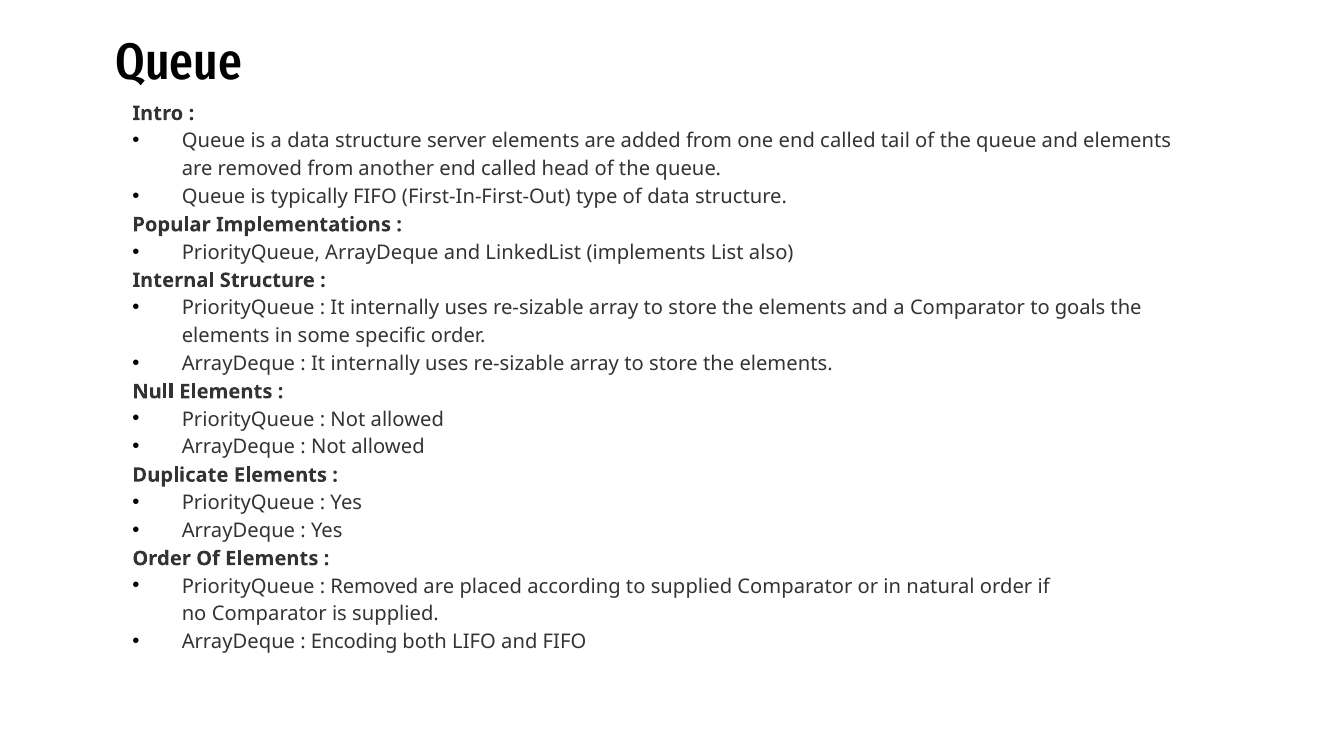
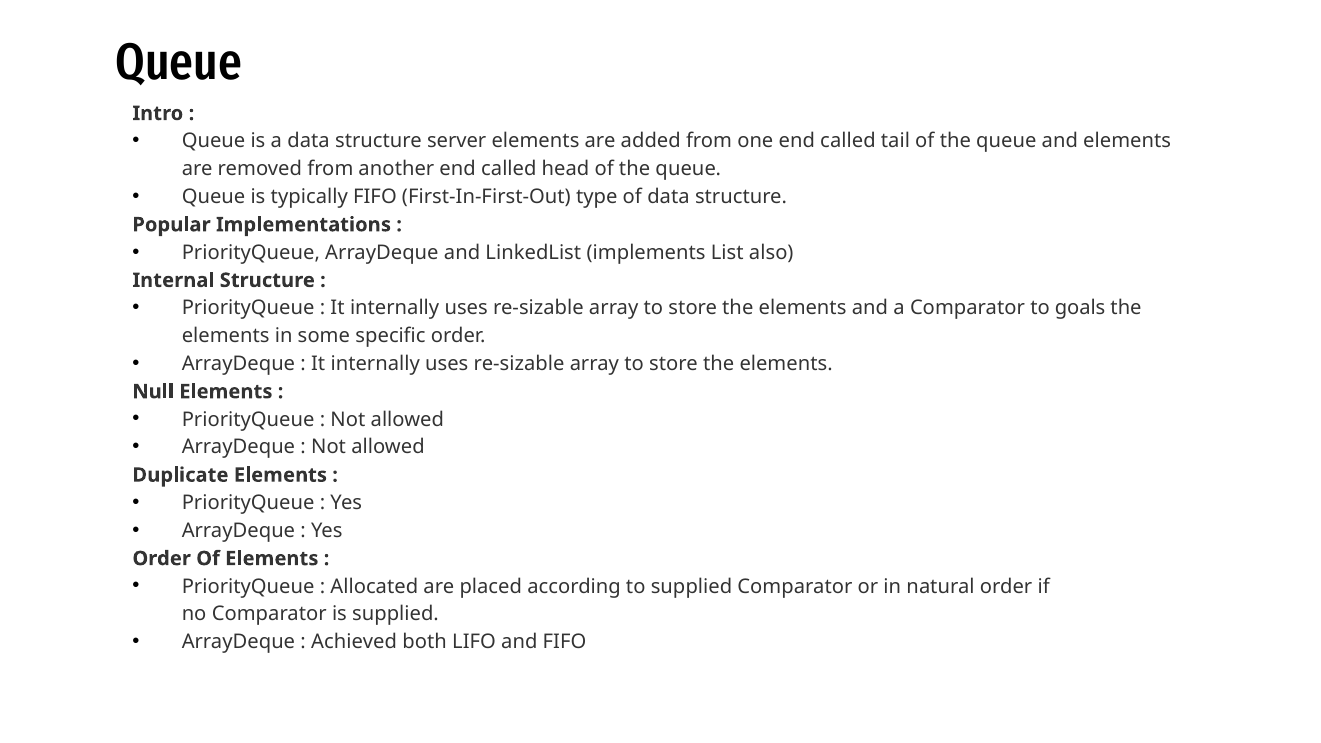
Removed: Removed -> Allocated (374, 586)
Encoding: Encoding -> Achieved (354, 642)
